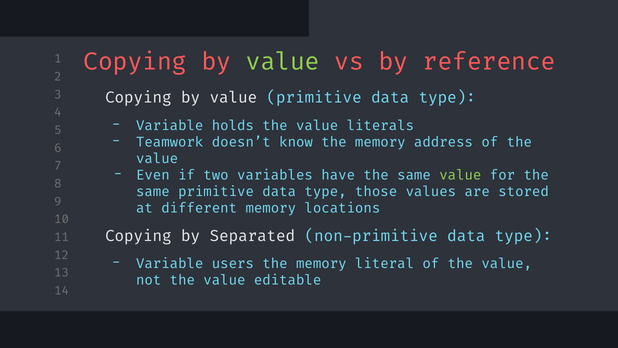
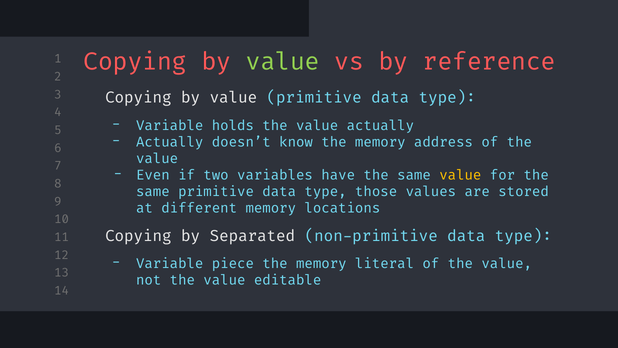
value literals: literals -> actually (380, 125)
Teamwork: Teamwork -> Actually (170, 142)
value colour: light green -> yellow (460, 175)
users: users -> piece (233, 263)
